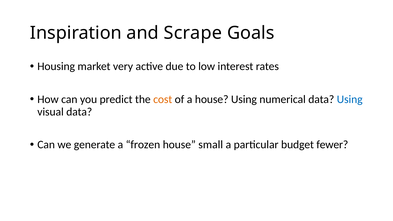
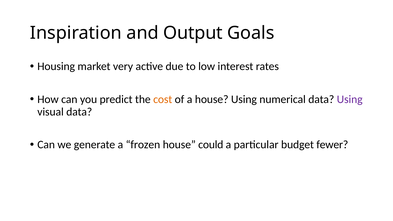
Scrape: Scrape -> Output (193, 33)
Using colour: blue -> purple (350, 99)
small: small -> could (211, 145)
